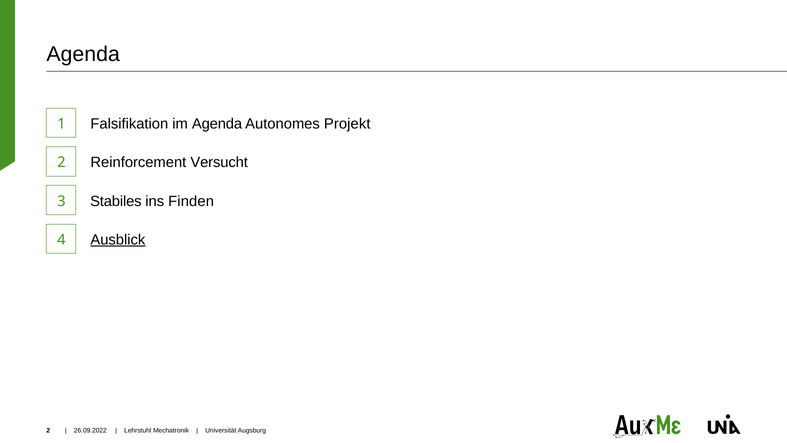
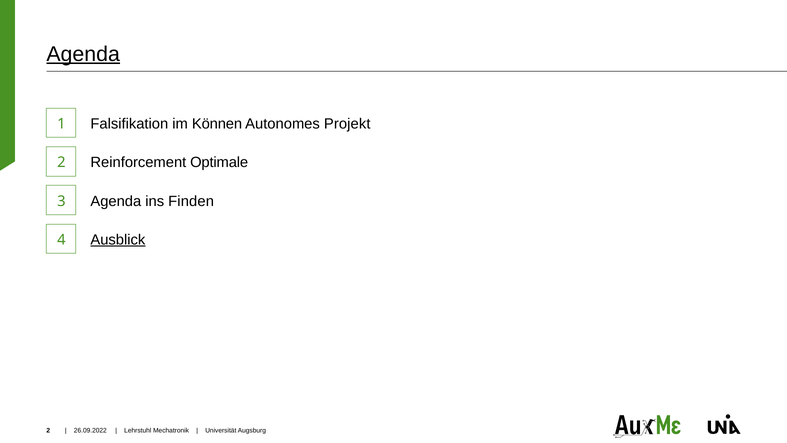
Agenda underline: none -> present (83, 54)
im Agenda: Agenda -> Können (217, 124)
Versucht: Versucht -> Optimale (219, 162)
3 Stabiles: Stabiles -> Agenda (116, 201)
